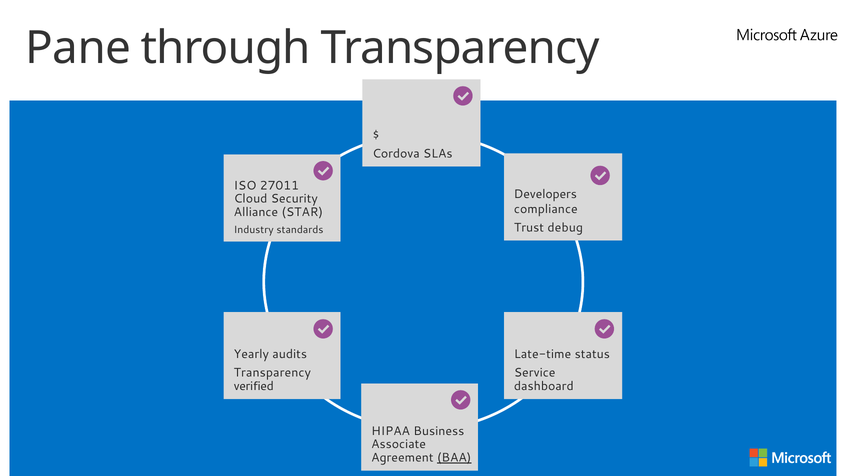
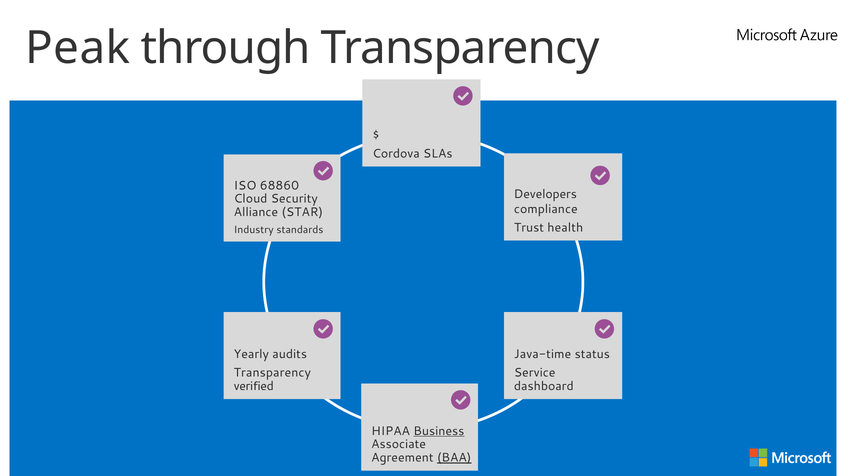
Pane: Pane -> Peak (78, 48)
27011: 27011 -> 68860 (279, 186)
debug: debug -> health (565, 227)
Late-time: Late-time -> Java-time (543, 354)
Business underline: none -> present (439, 431)
